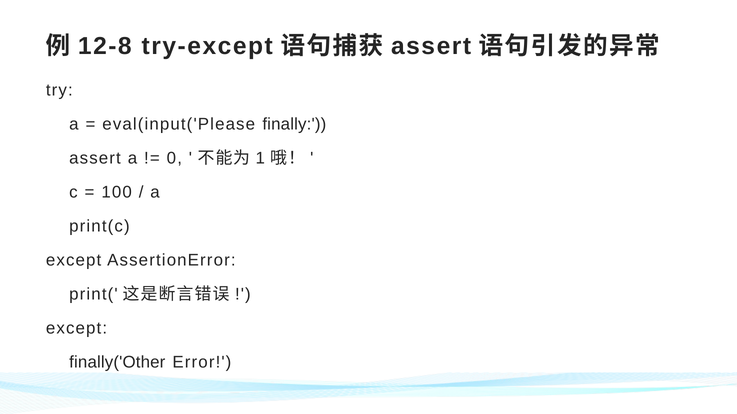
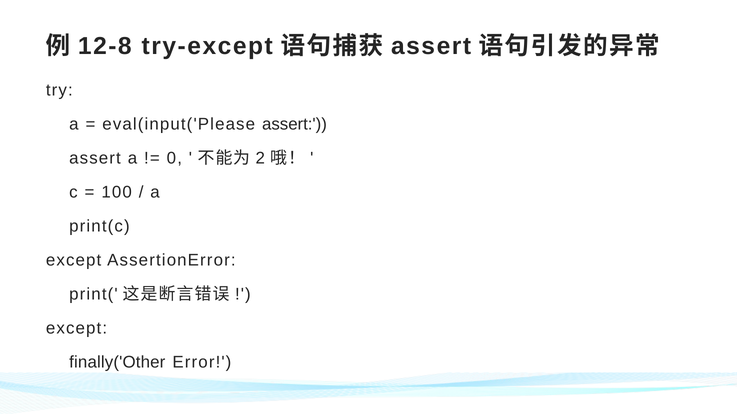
eval(input('Please finally: finally -> assert (294, 124)
1: 1 -> 2 (260, 158)
